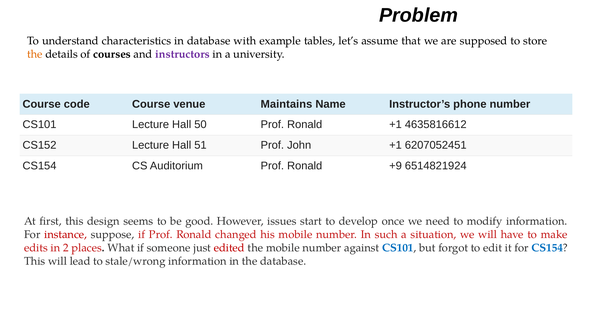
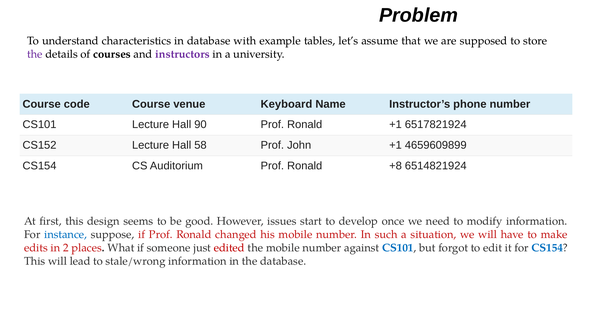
the colour: orange -> purple (35, 54)
Maintains: Maintains -> Keyboard (286, 104)
50: 50 -> 90 (200, 124)
4635816612: 4635816612 -> 6517821924 (436, 124)
51: 51 -> 58 (200, 145)
6207052451: 6207052451 -> 4659609899 (436, 145)
+9: +9 -> +8 (396, 166)
instance colour: red -> blue (66, 235)
